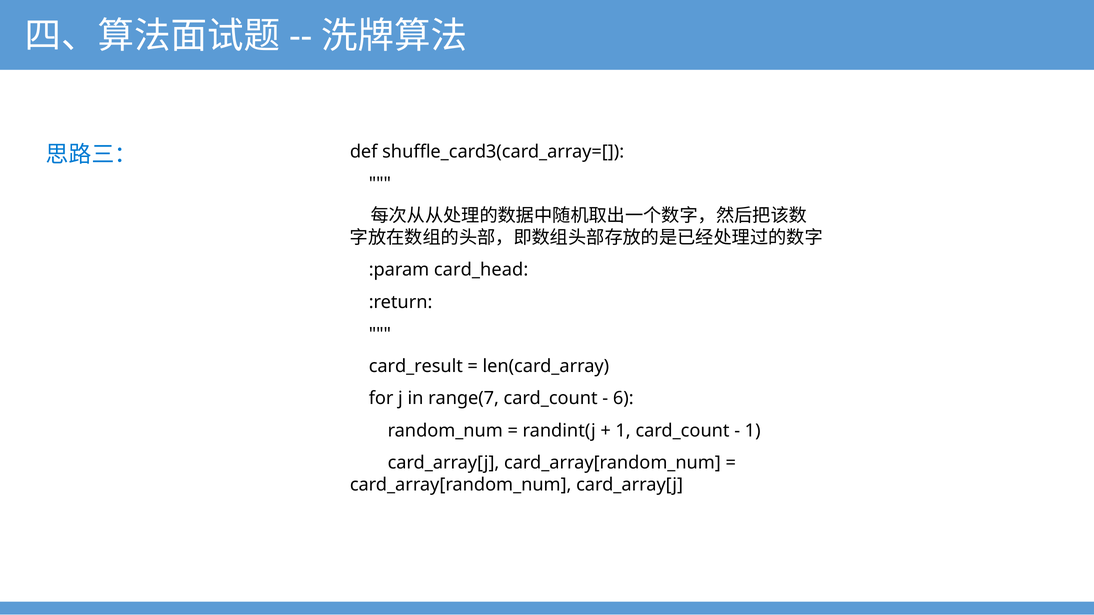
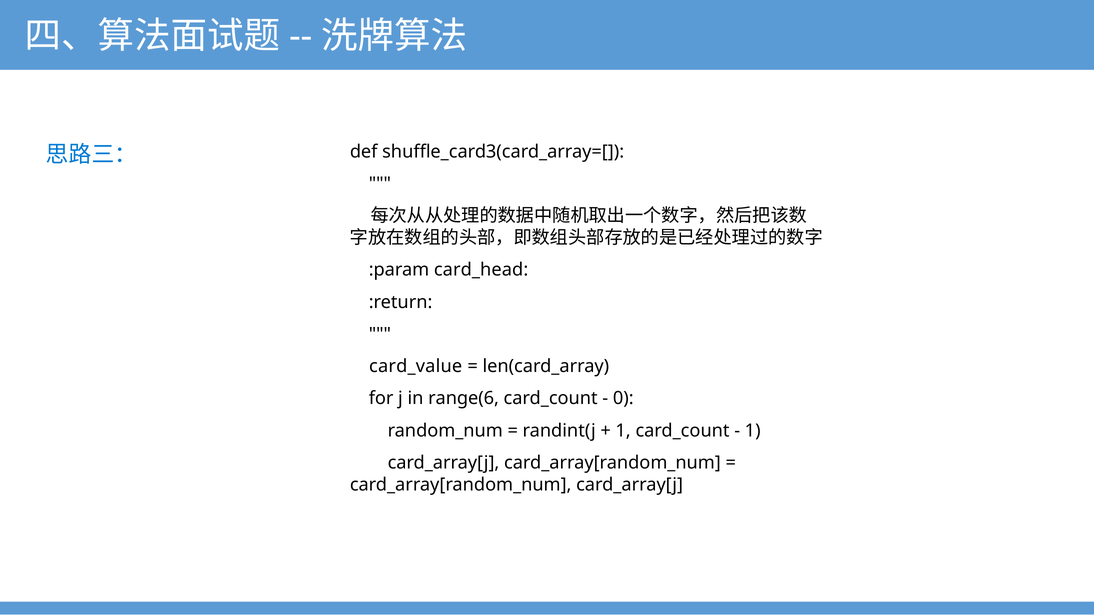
card_result: card_result -> card_value (416, 367)
range(7: range(7 -> range(6 (464, 399)
6: 6 -> 0 (623, 399)
